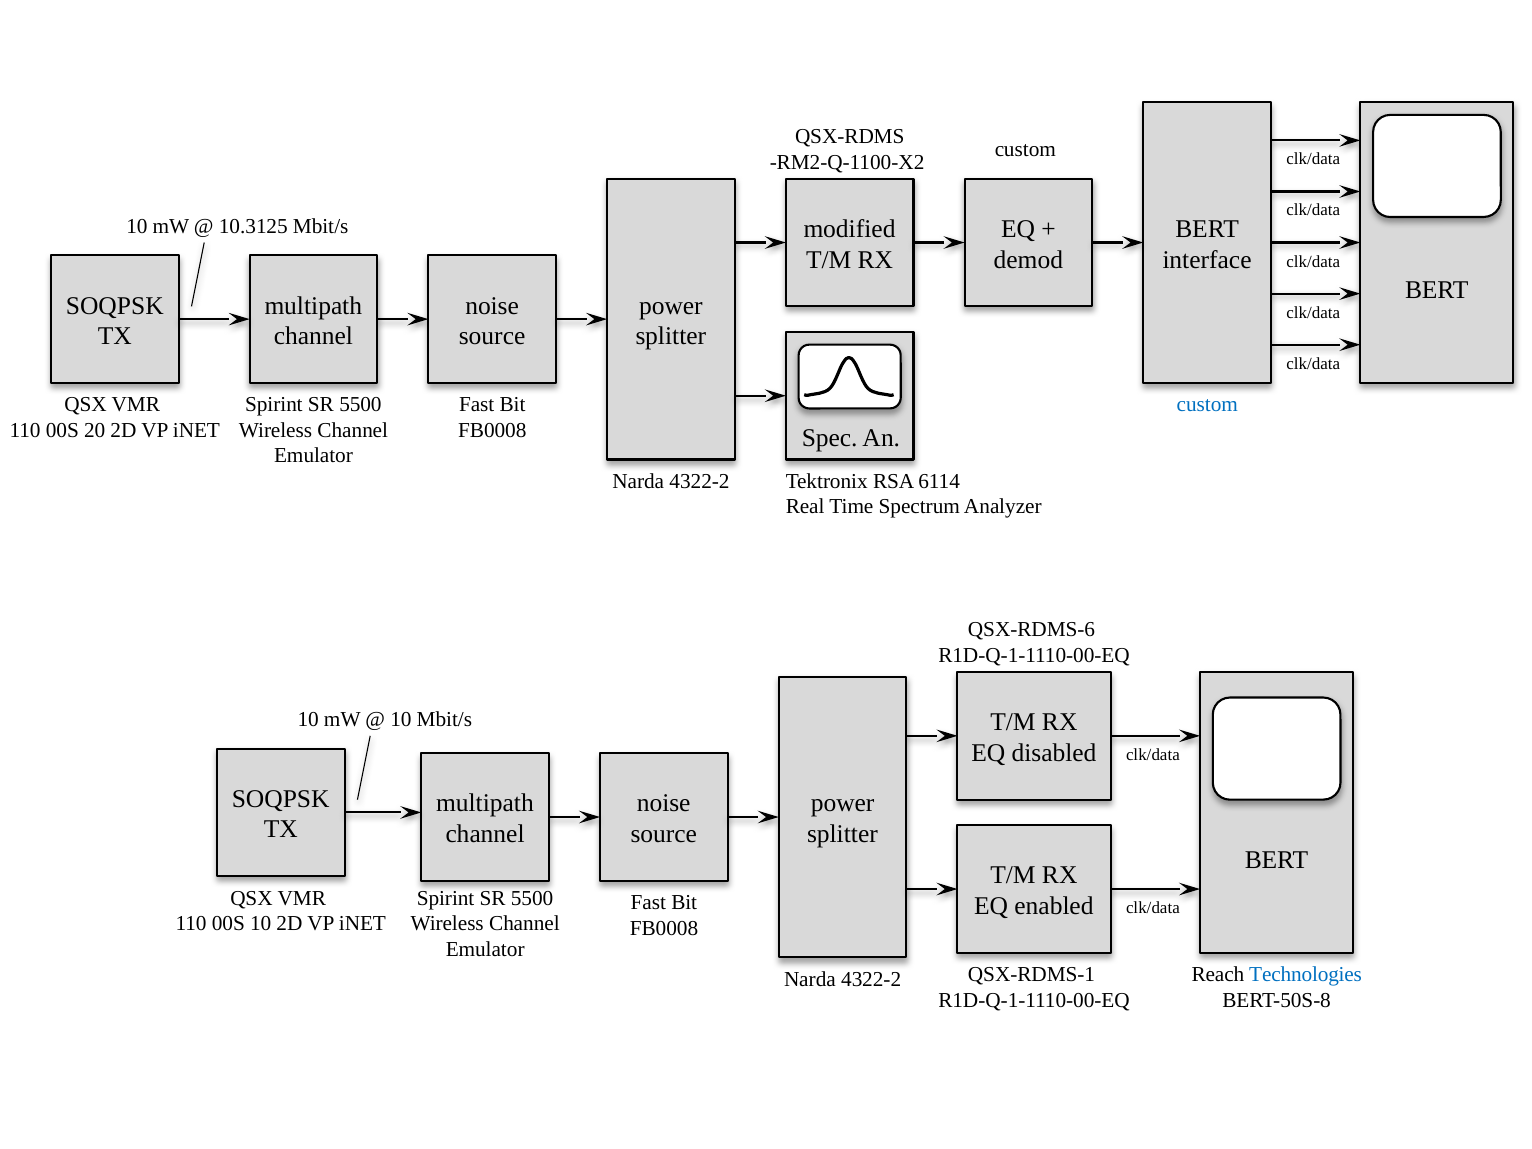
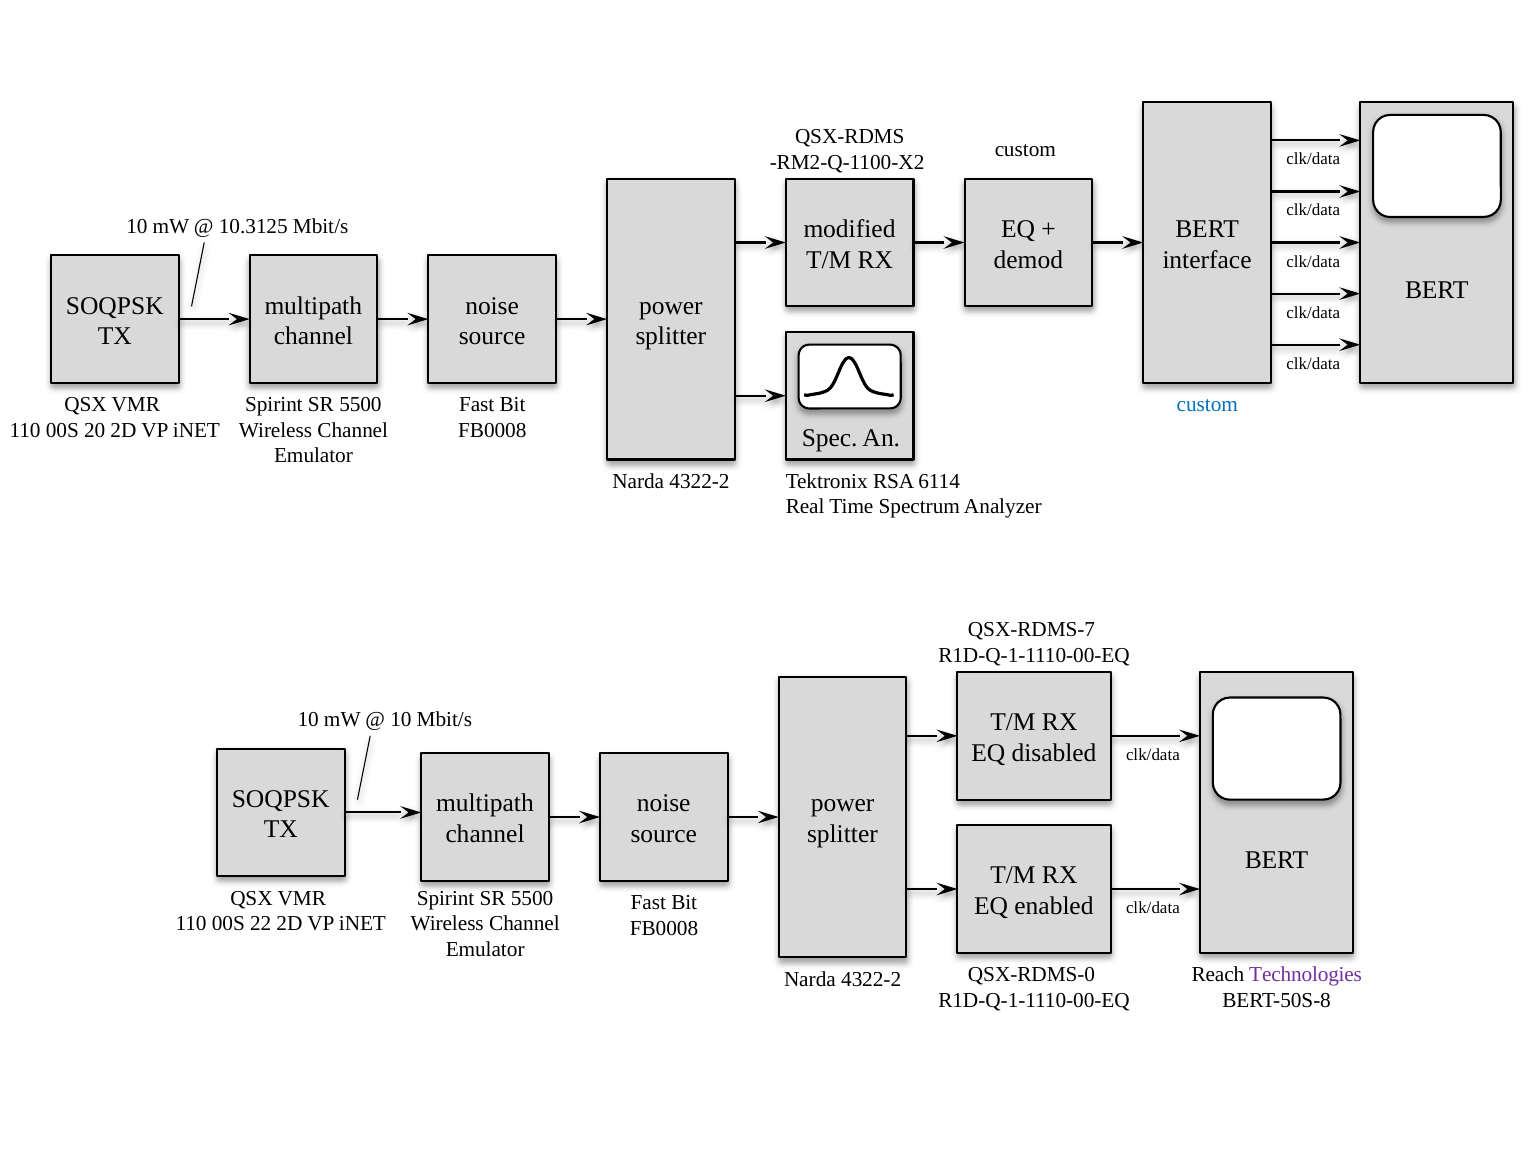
QSX-RDMS-6: QSX-RDMS-6 -> QSX-RDMS-7 (1031, 630)
00S 10: 10 -> 22 (261, 924)
QSX-RDMS-1: QSX-RDMS-1 -> QSX-RDMS-0 (1031, 975)
Technologies colour: blue -> purple (1306, 975)
